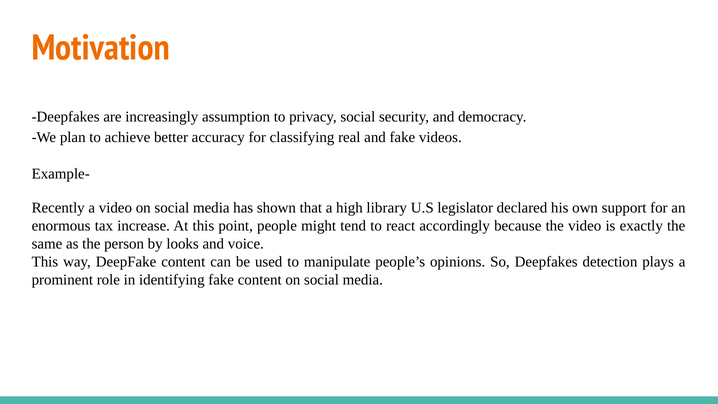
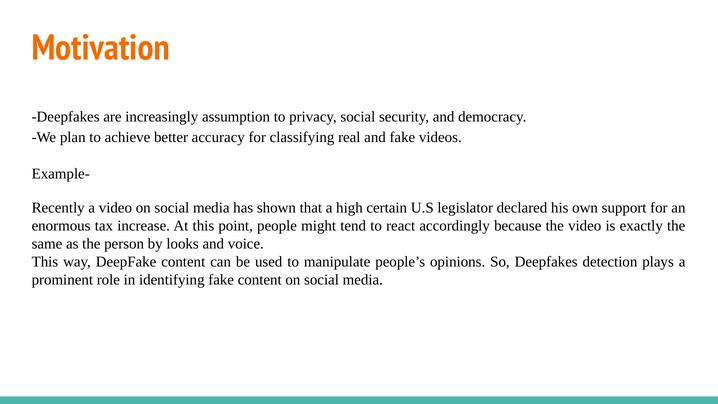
library: library -> certain (387, 208)
